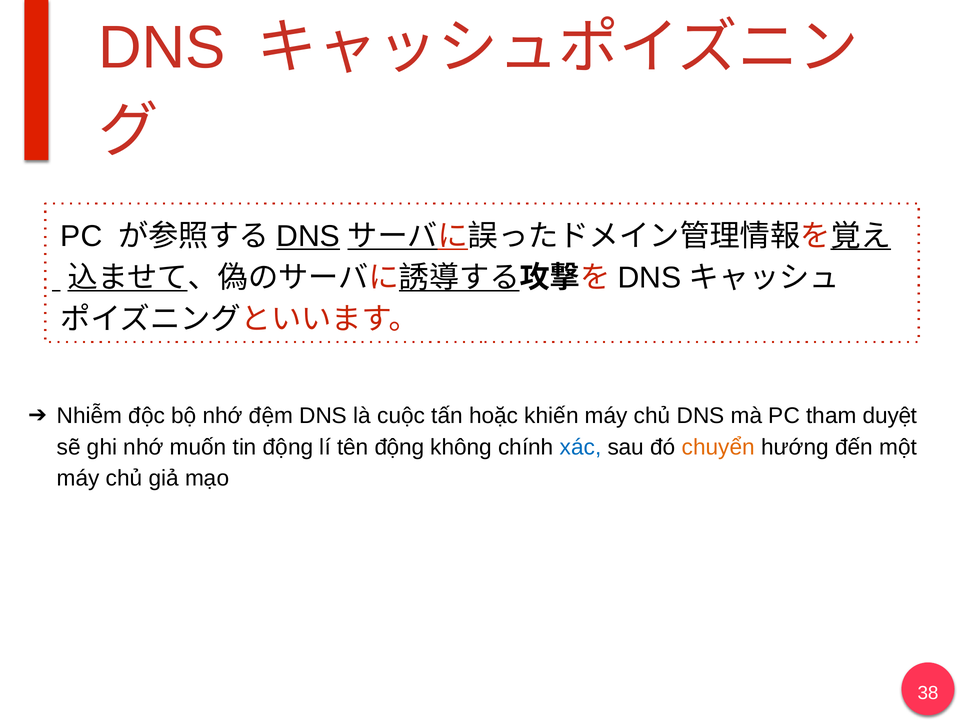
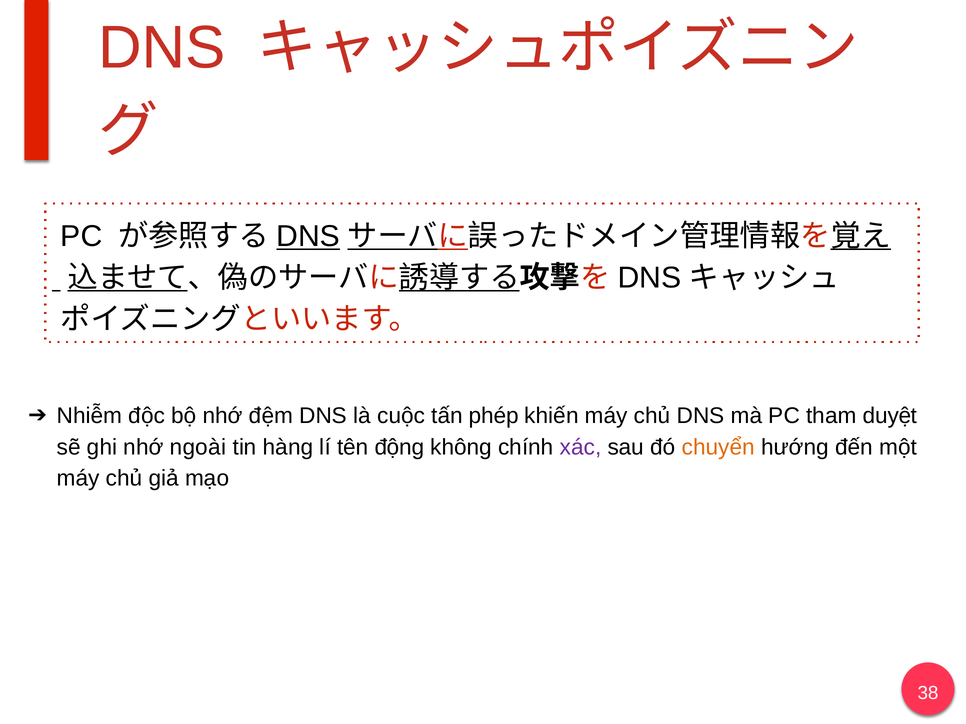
hoặc: hoặc -> phép (494, 416)
muốn: muốn -> ngoài (198, 447)
tin động: động -> hàng (288, 447)
xác colour: blue -> purple (581, 447)
